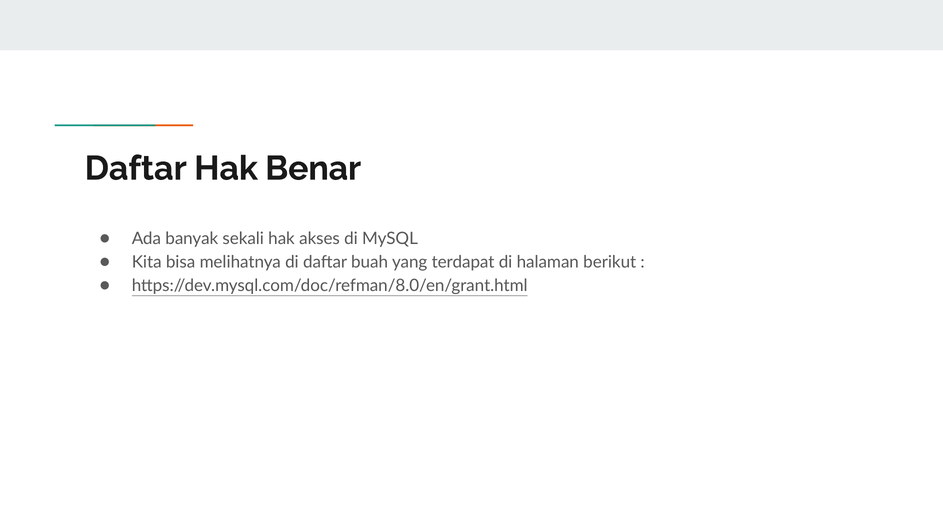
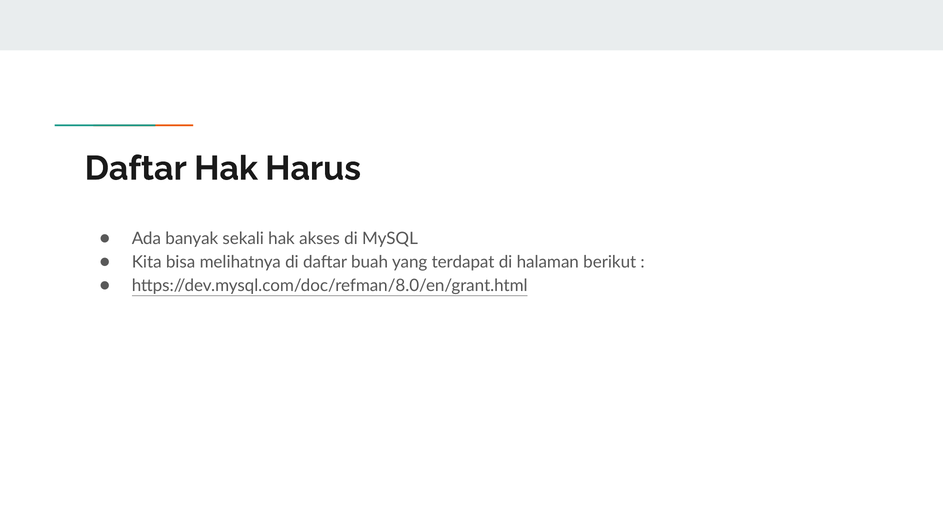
Benar: Benar -> Harus (313, 168)
